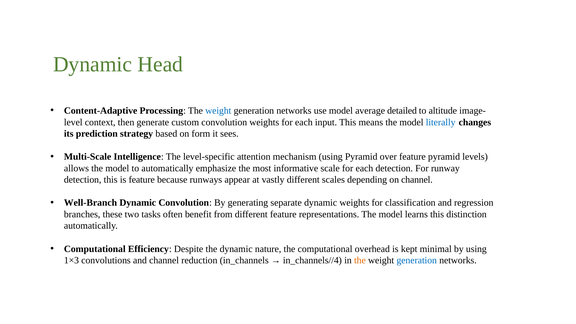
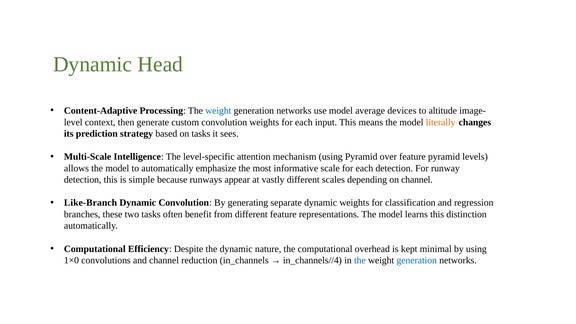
detailed: detailed -> devices (402, 111)
literally colour: blue -> orange (441, 122)
on form: form -> tasks (201, 134)
is feature: feature -> simple (142, 180)
Well-Branch: Well-Branch -> Like-Branch (91, 203)
1×3: 1×3 -> 1×0 (71, 260)
the colour: orange -> blue (360, 260)
